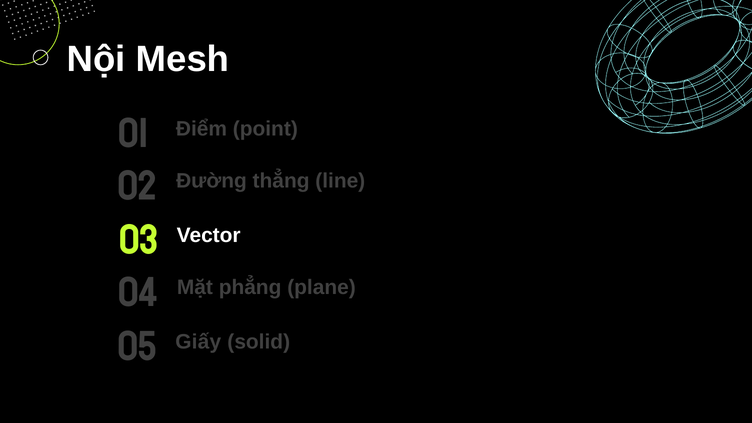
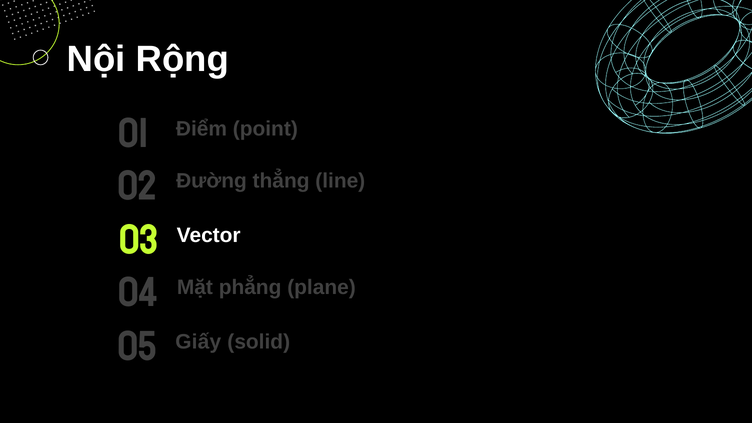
Mesh: Mesh -> Rộng (182, 59)
